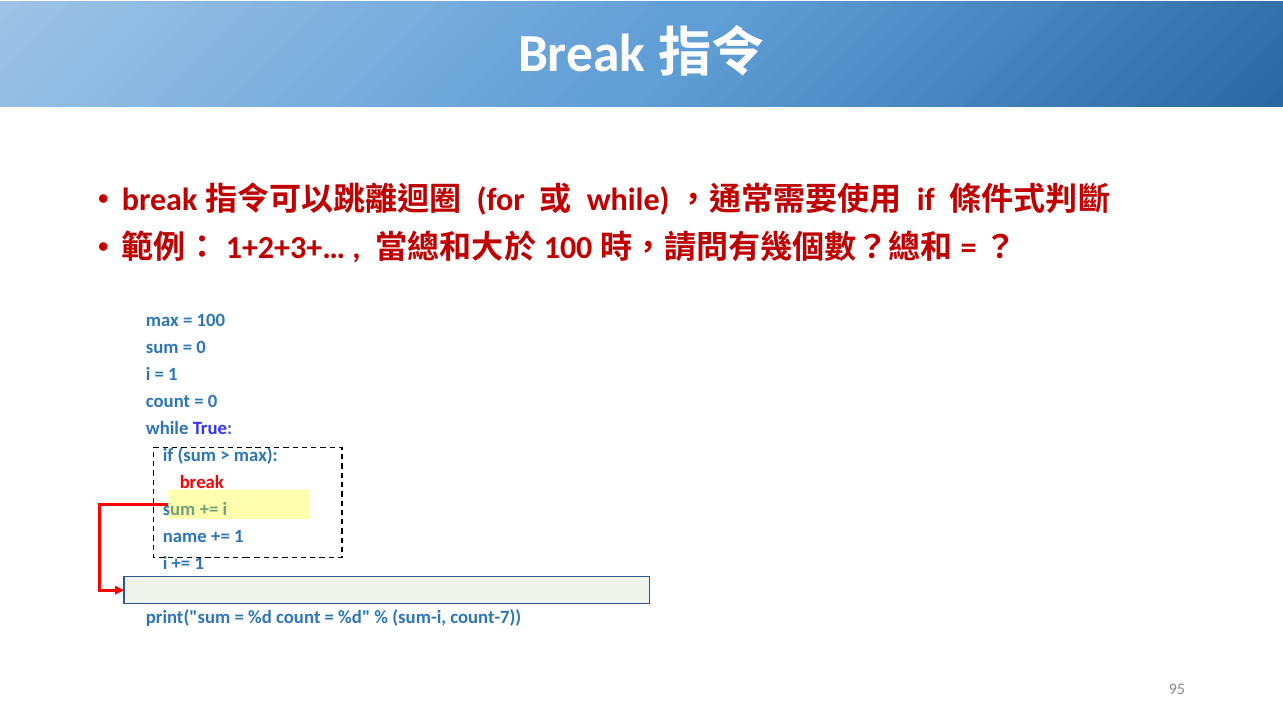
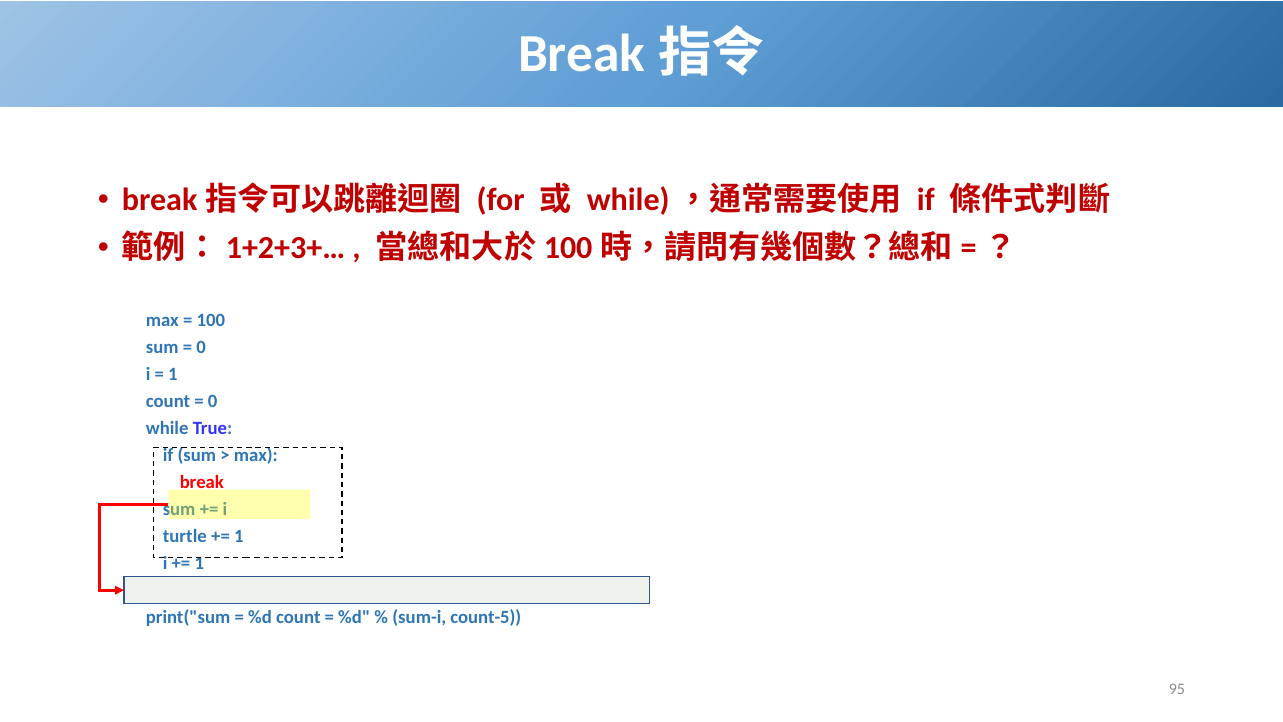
name: name -> turtle (185, 536)
count-7: count-7 -> count-5 (486, 617)
